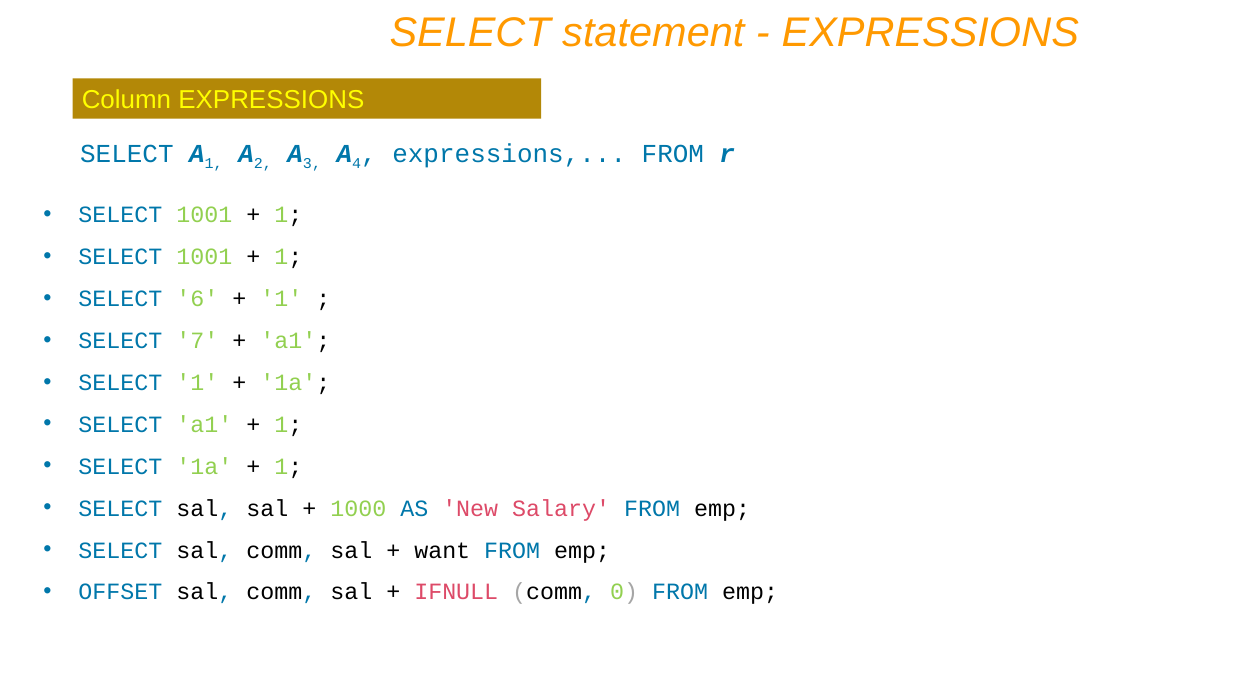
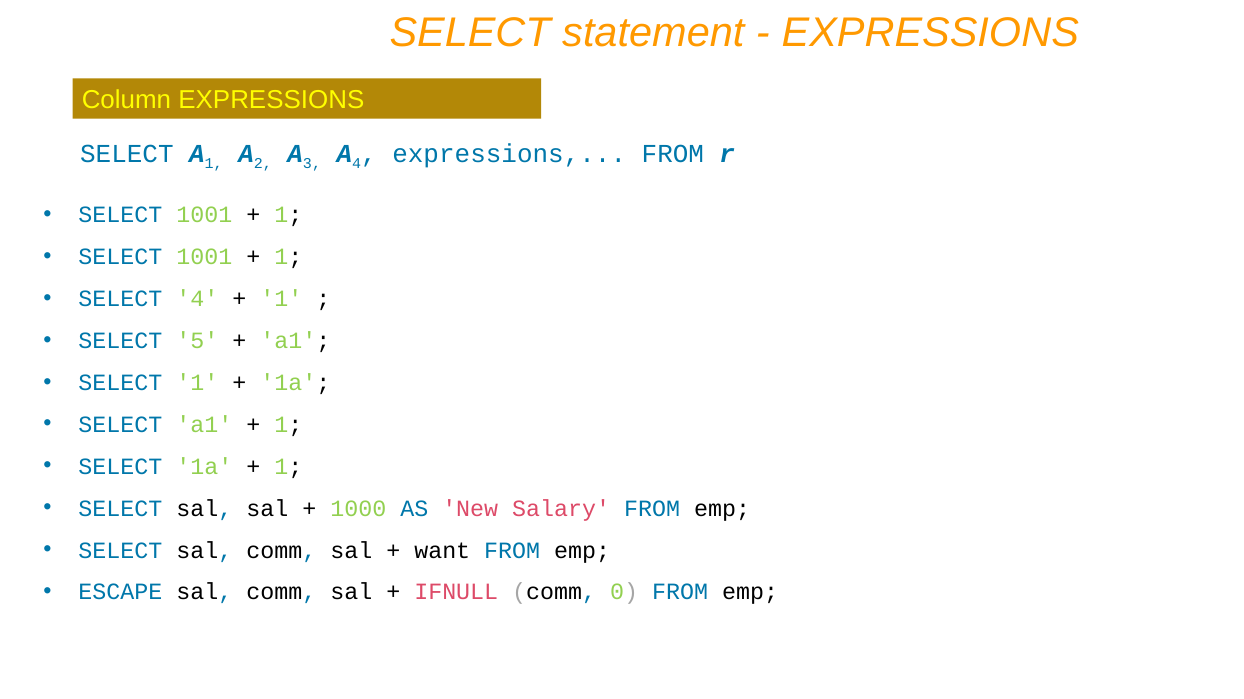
SELECT 6: 6 -> 4 (197, 299)
7: 7 -> 5 (197, 341)
OFFSET: OFFSET -> ESCAPE (120, 593)
